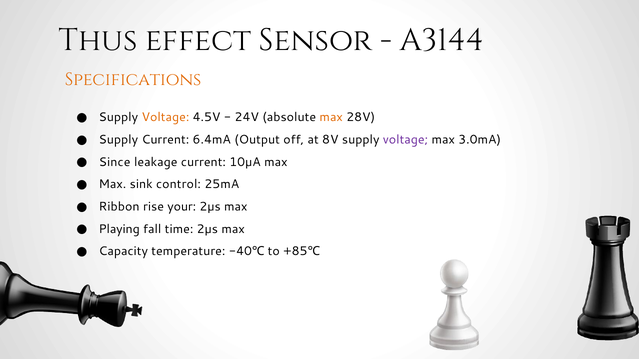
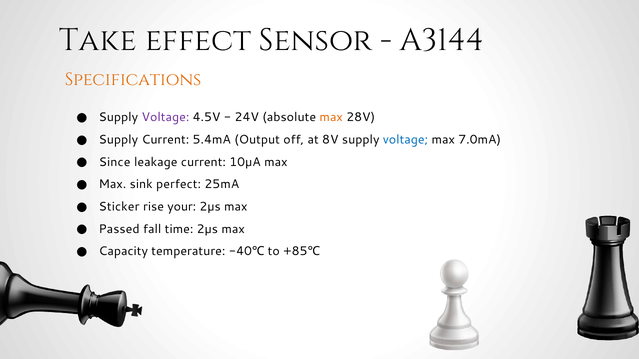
Thus: Thus -> Take (98, 40)
Voltage colour: orange -> purple (165, 117)
6.4mA: 6.4mA -> 5.4mA (212, 140)
voltage colour: purple -> blue (405, 140)
3.0mA: 3.0mA -> 7.0mA (480, 140)
control: control -> perfect (179, 185)
Ribbon: Ribbon -> Sticker (119, 207)
Playing: Playing -> Passed (119, 229)
